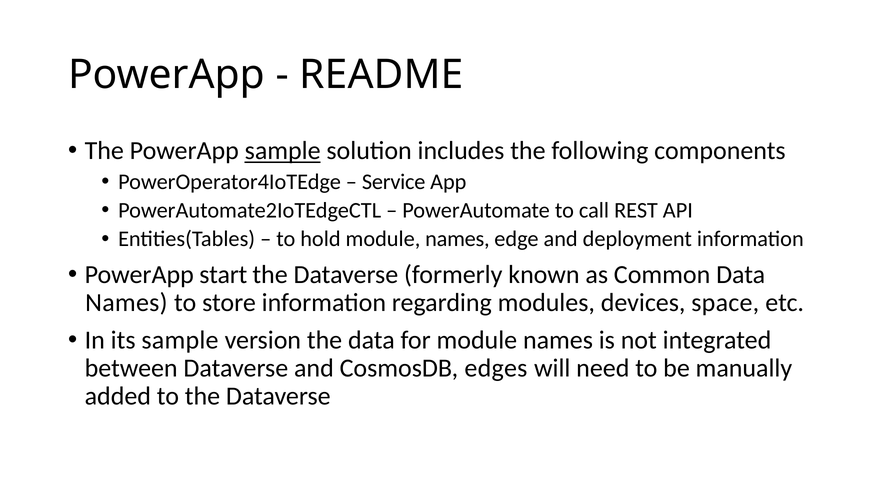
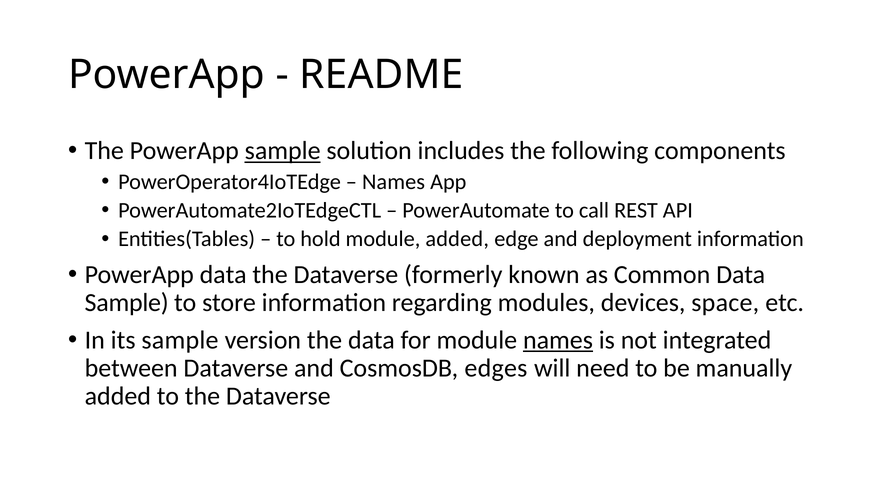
Service: Service -> Names (394, 182)
hold module names: names -> added (457, 239)
PowerApp start: start -> data (223, 274)
Names: Names -> Sample (127, 302)
names underline: none -> present (558, 340)
